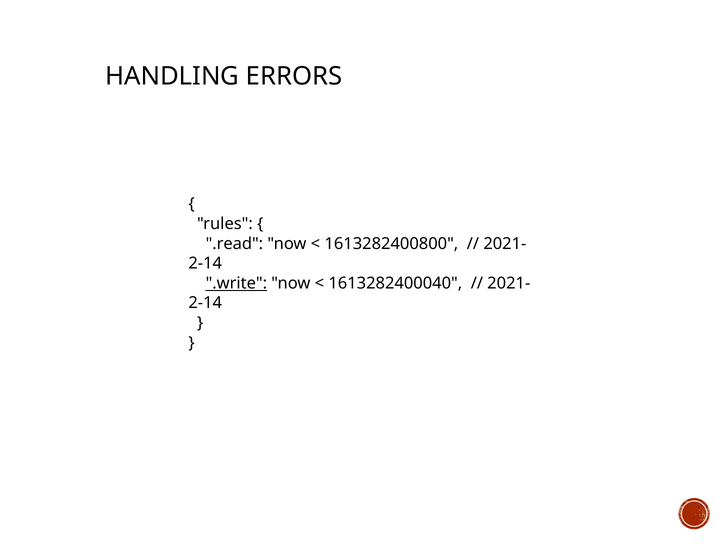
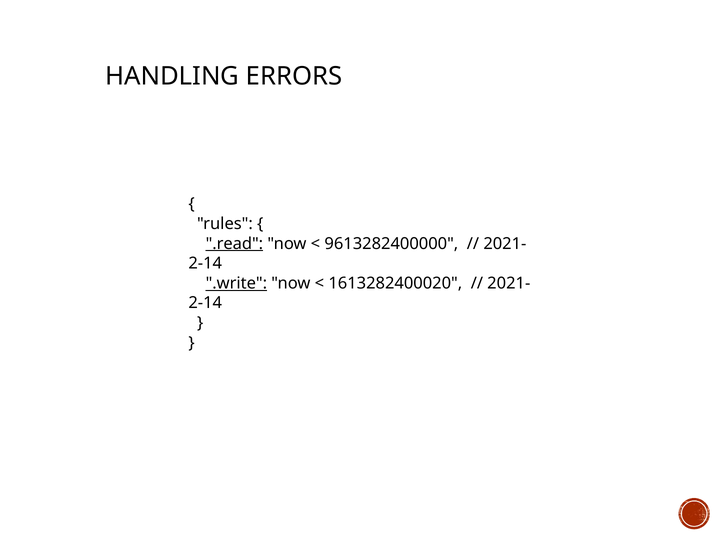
.read underline: none -> present (234, 244)
1613282400800: 1613282400800 -> 9613282400000 (391, 244)
1613282400040: 1613282400040 -> 1613282400020 (395, 283)
